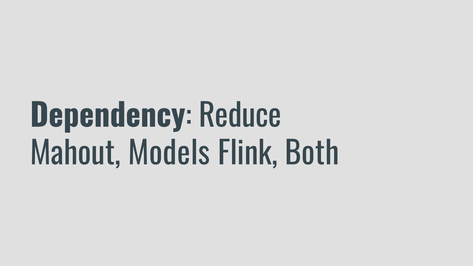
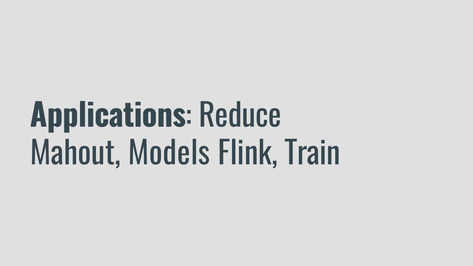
Dependency: Dependency -> Applications (108, 116)
Both: Both -> Train (312, 154)
